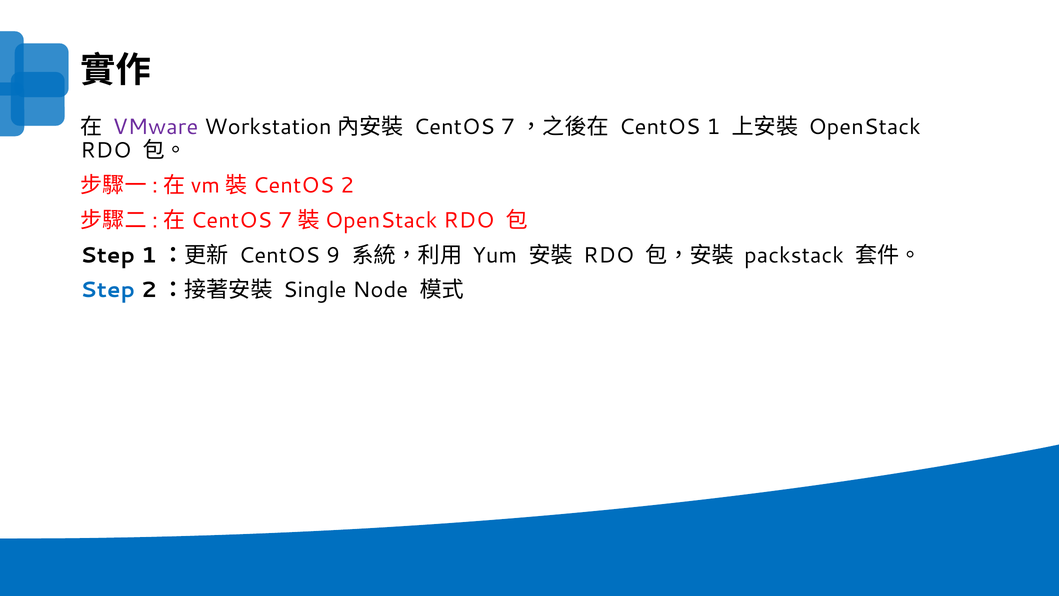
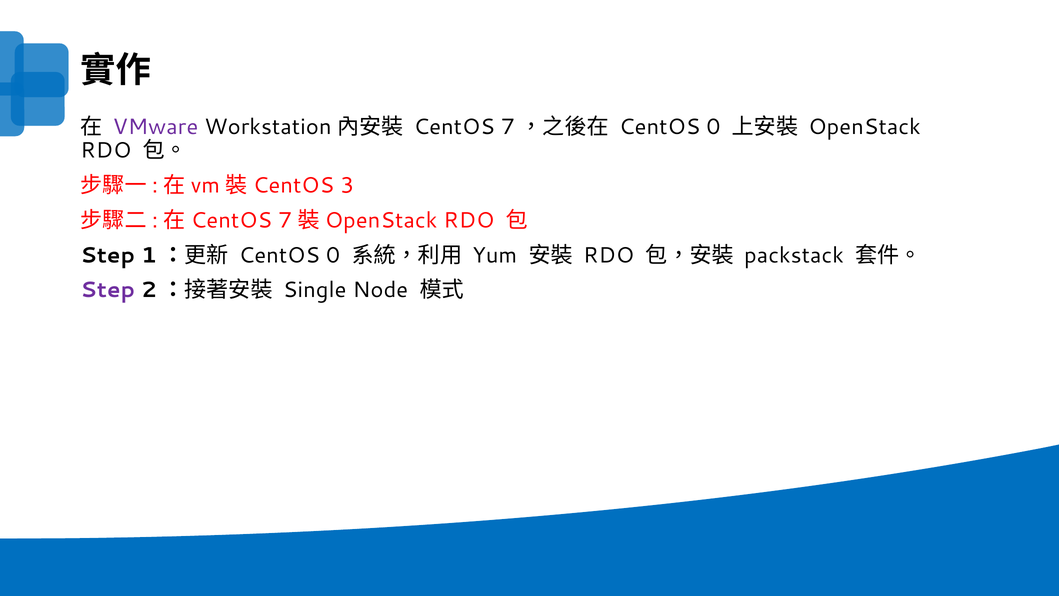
1: 1 -> 0 (713, 127)
2: 2 -> 3 (347, 185)
9: 9 -> 0 (333, 255)
Step colour: blue -> purple (108, 290)
